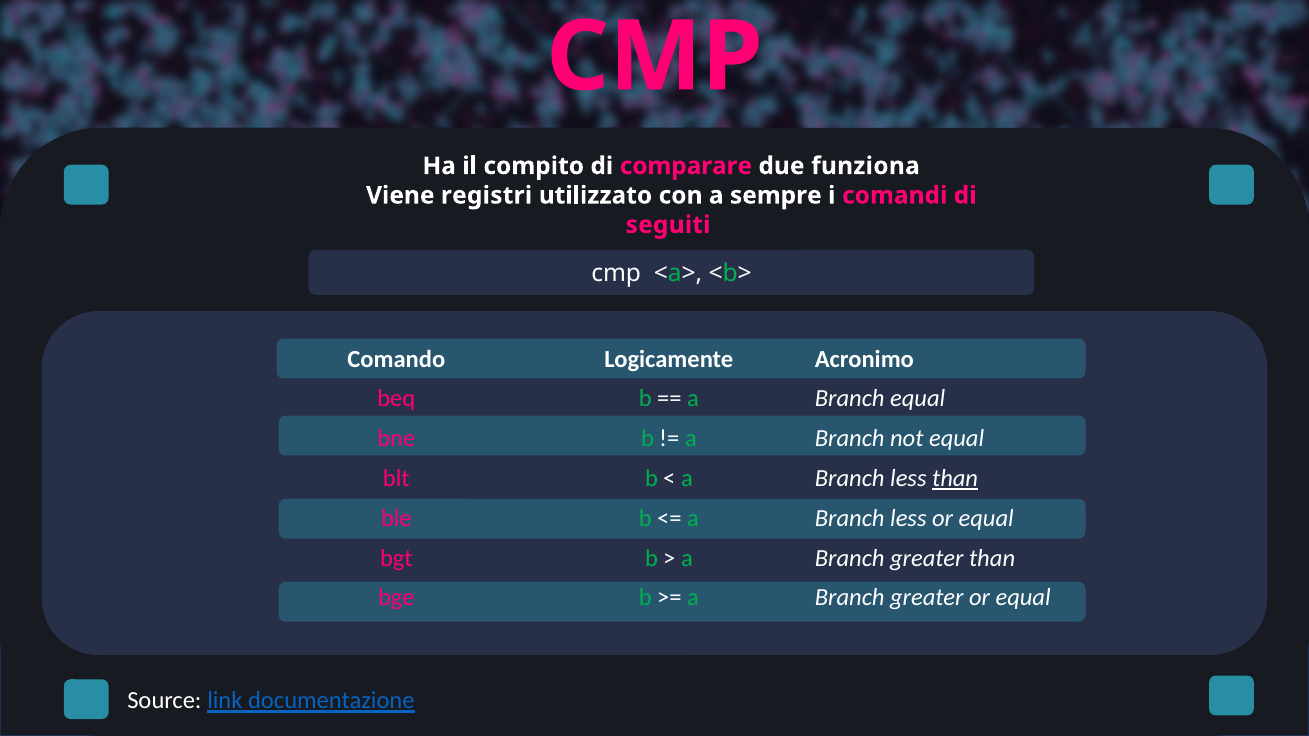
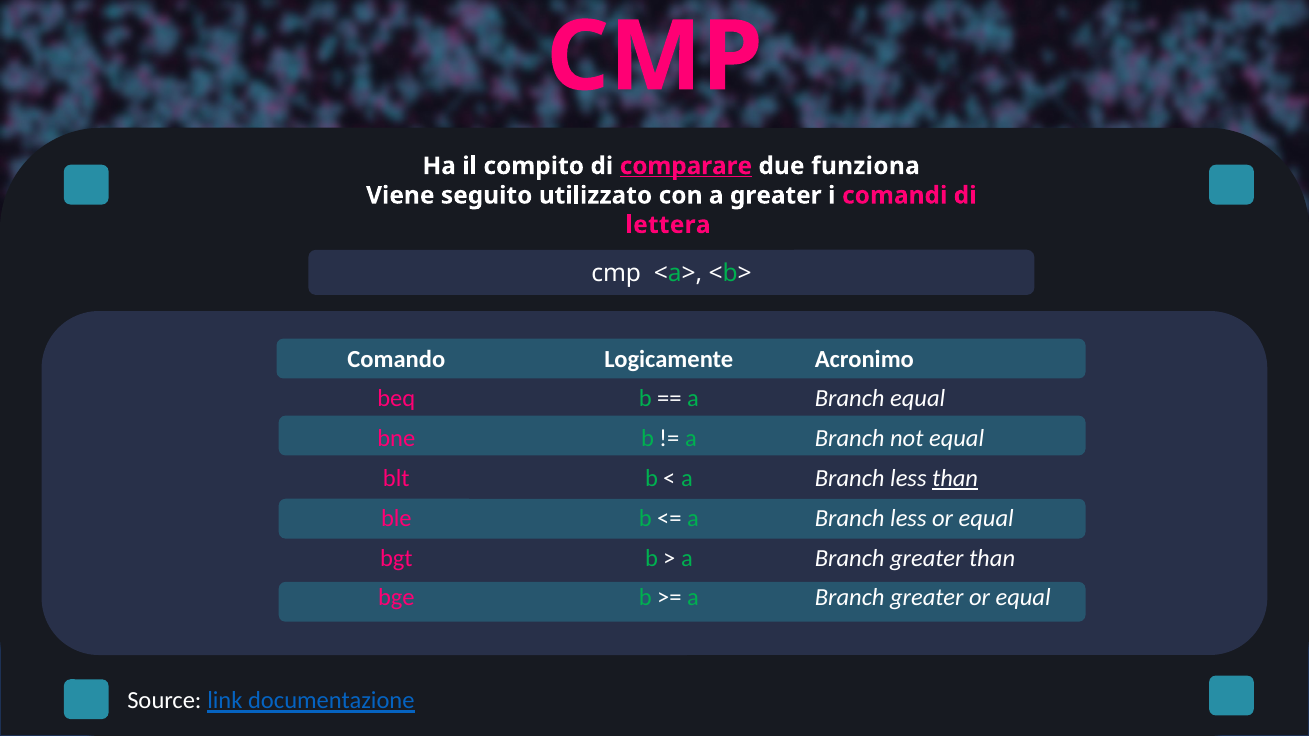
comparare underline: none -> present (686, 166)
registri: registri -> seguito (487, 196)
a sempre: sempre -> greater (776, 196)
seguiti: seguiti -> lettera (668, 225)
